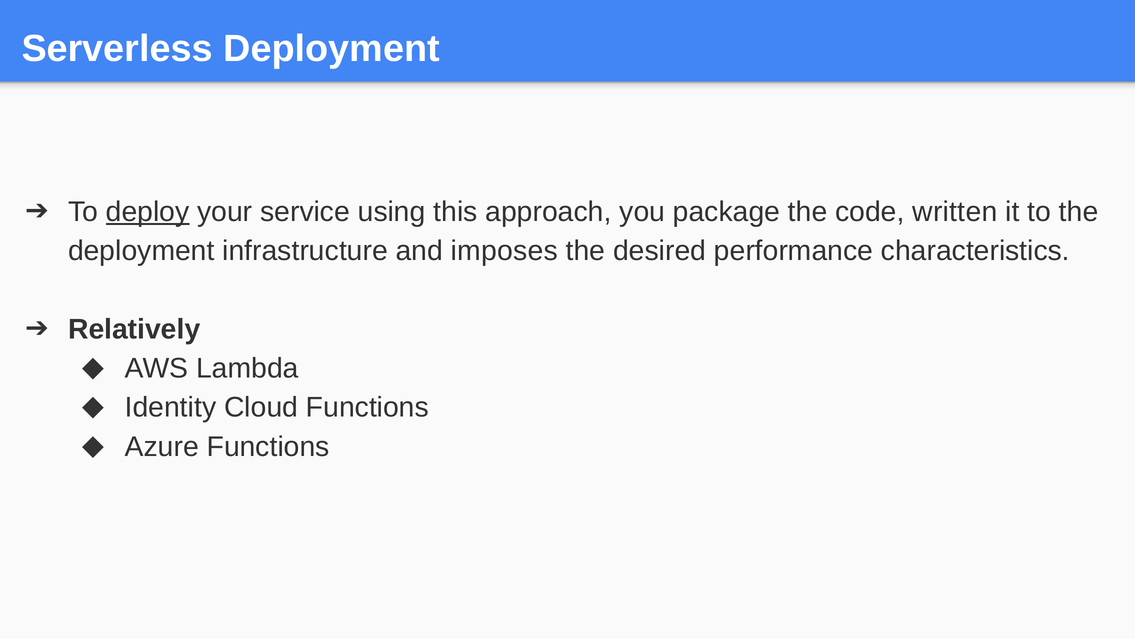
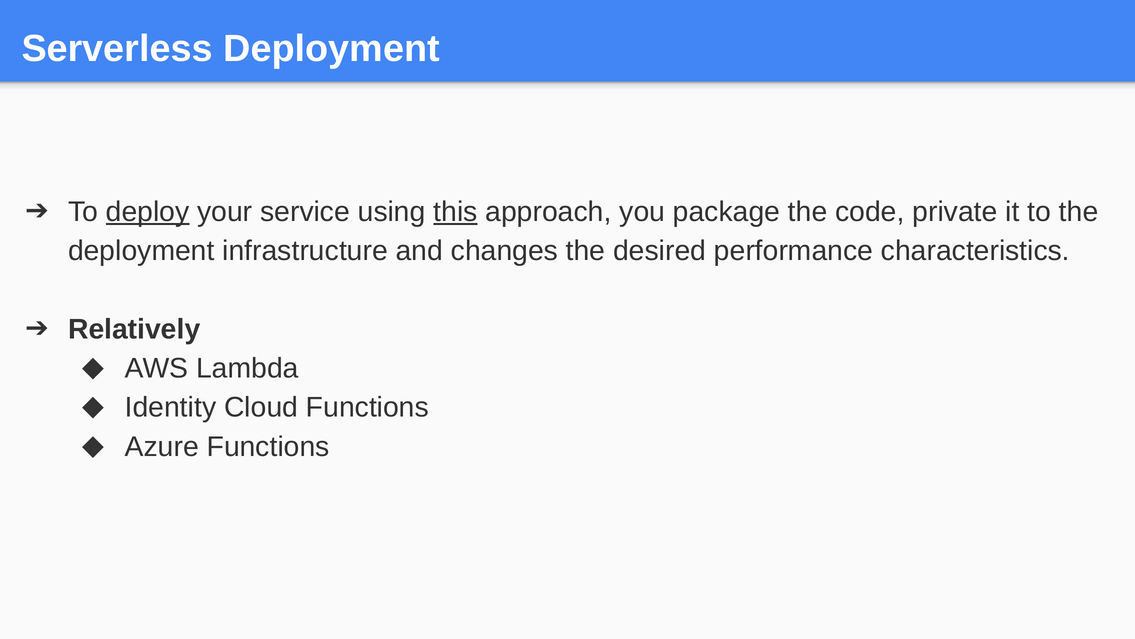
this underline: none -> present (455, 212)
written: written -> private (955, 212)
imposes: imposes -> changes (504, 251)
